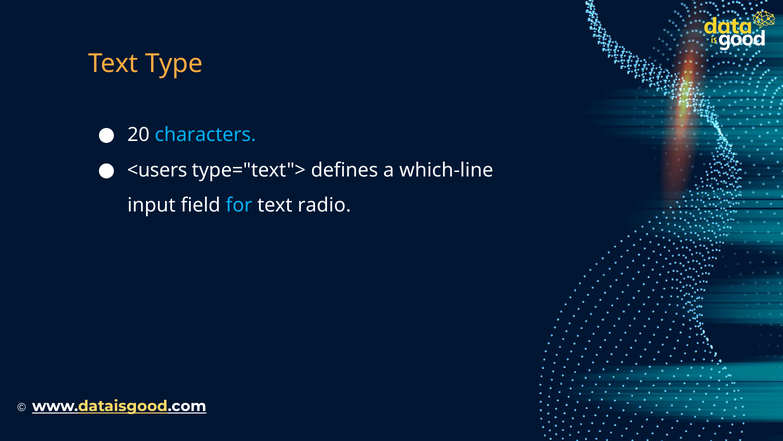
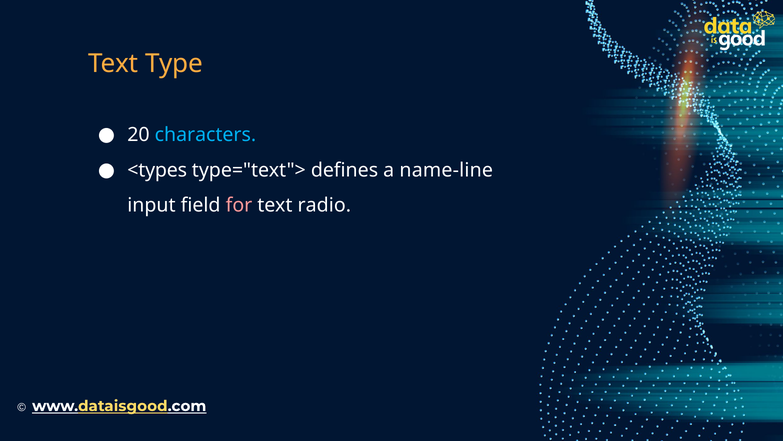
<users: <users -> <types (157, 170)
which-line: which-line -> name-line (446, 170)
for colour: light blue -> pink (239, 205)
